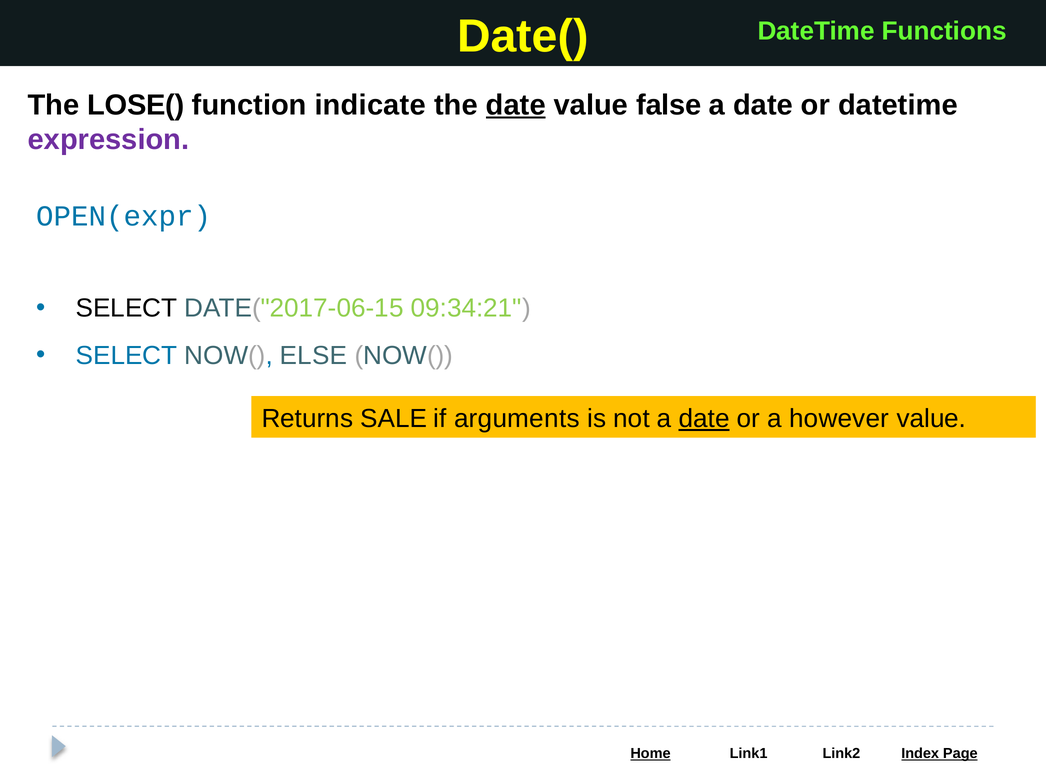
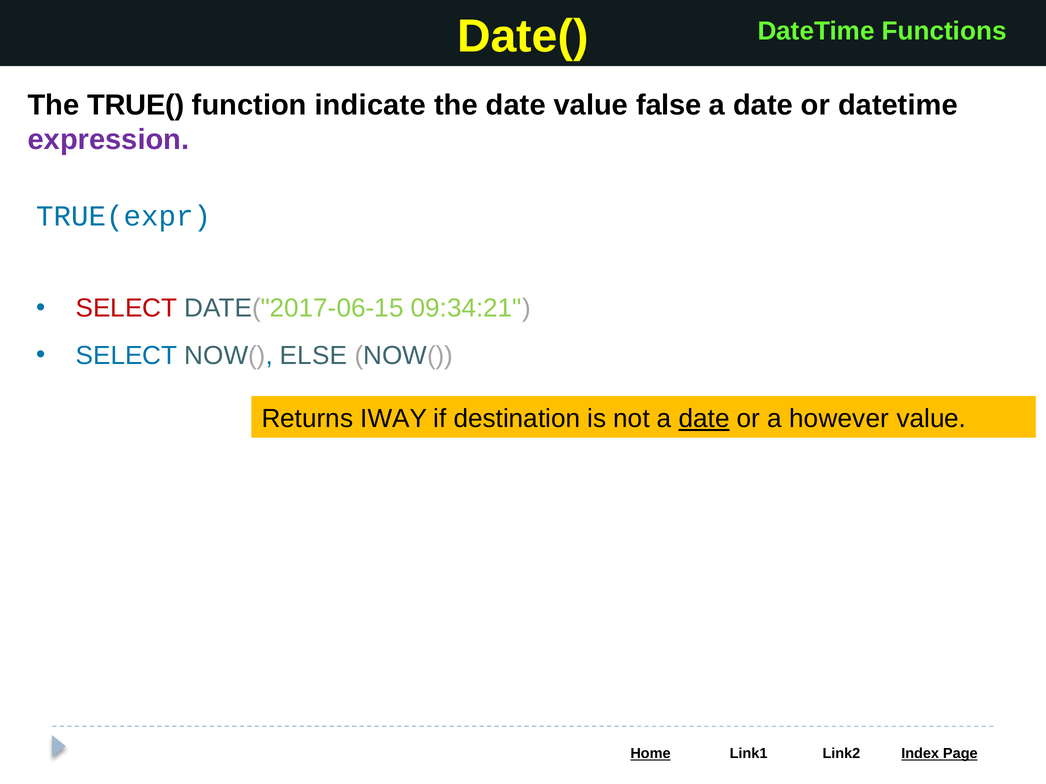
LOSE(: LOSE( -> TRUE( (136, 105)
date underline: present -> none (516, 105)
OPEN(expr: OPEN(expr -> TRUE(expr (124, 216)
SELECT colour: black -> red (126, 309)
SALE: SALE -> IWAY (394, 419)
arguments: arguments -> destination (517, 419)
